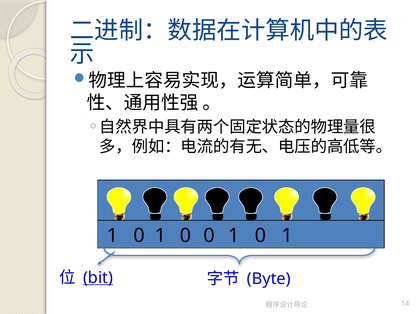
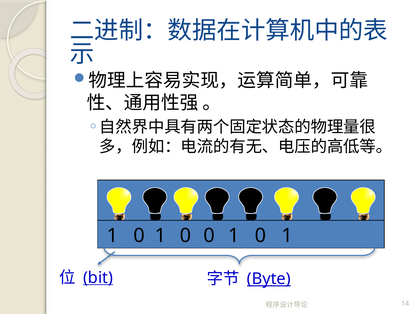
Byte underline: none -> present (269, 279)
